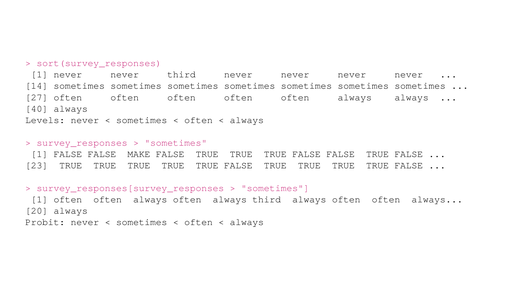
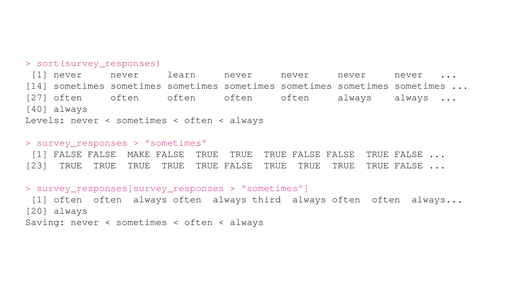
never third: third -> learn (181, 75)
Probit: Probit -> Saving (45, 222)
